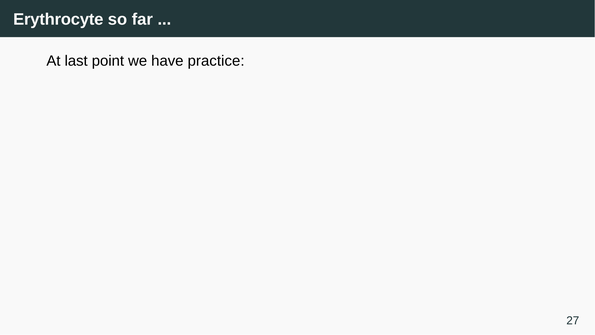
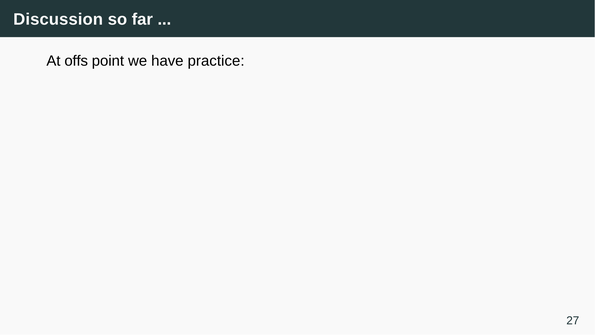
Erythrocyte: Erythrocyte -> Discussion (58, 19)
last: last -> offs (76, 61)
